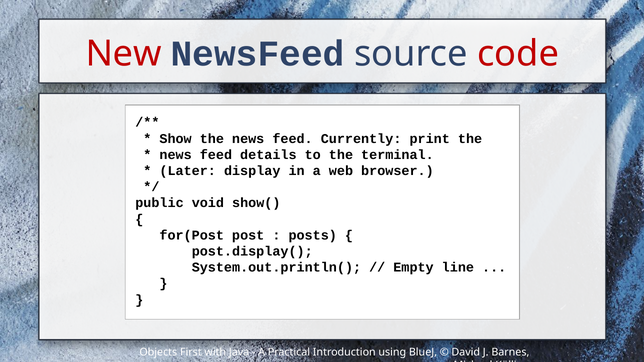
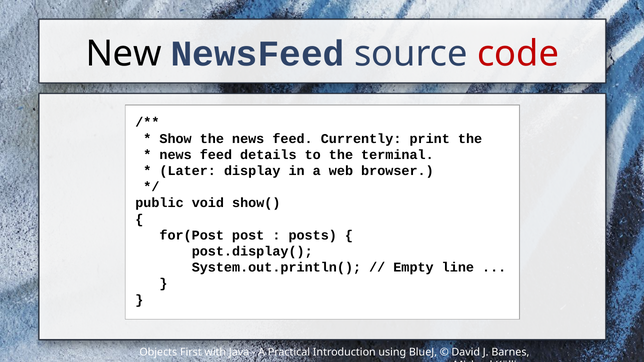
New colour: red -> black (124, 54)
